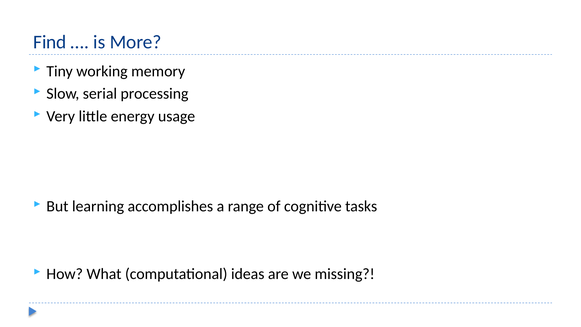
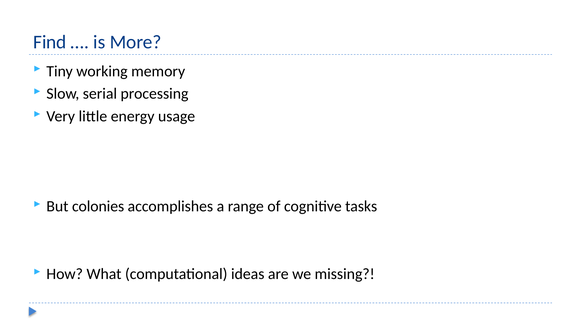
learning: learning -> colonies (98, 206)
